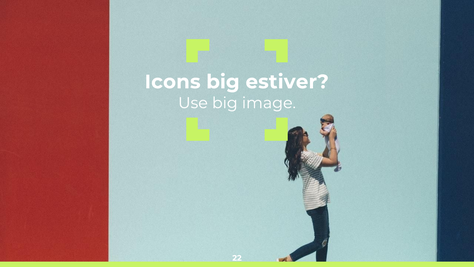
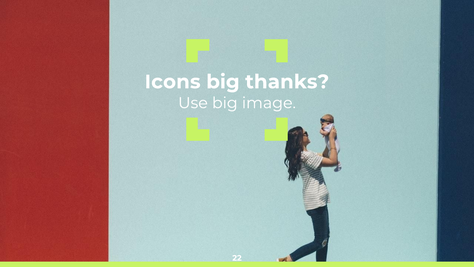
estiver: estiver -> thanks (287, 82)
